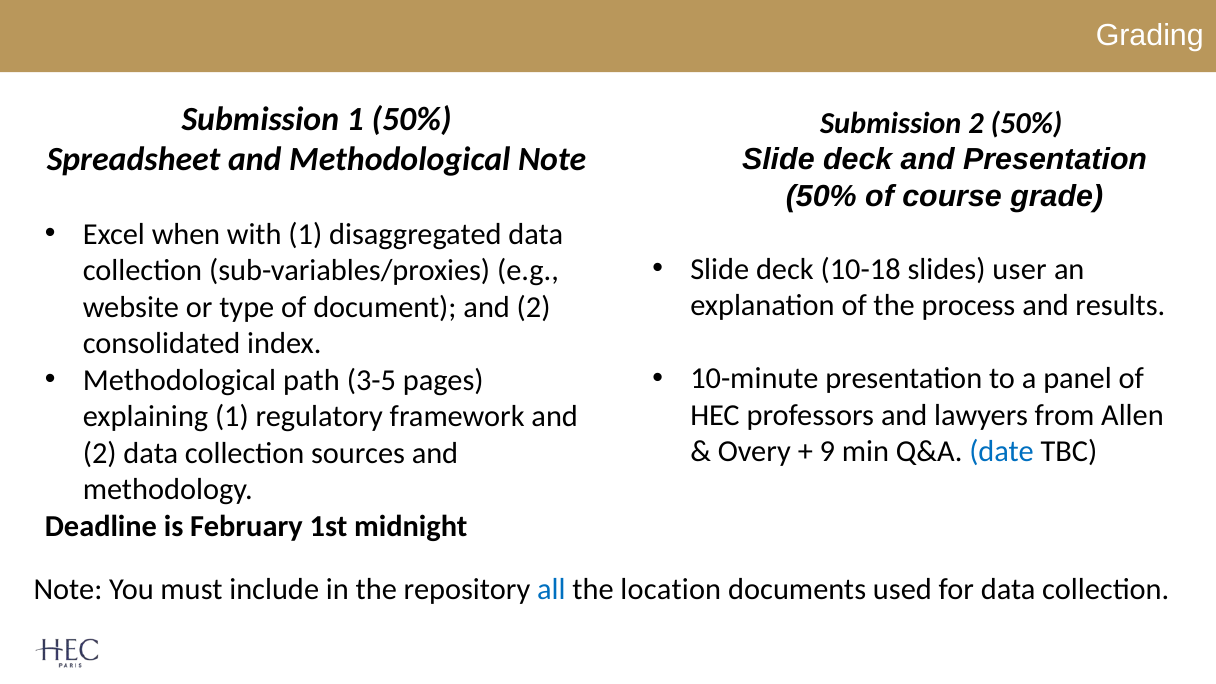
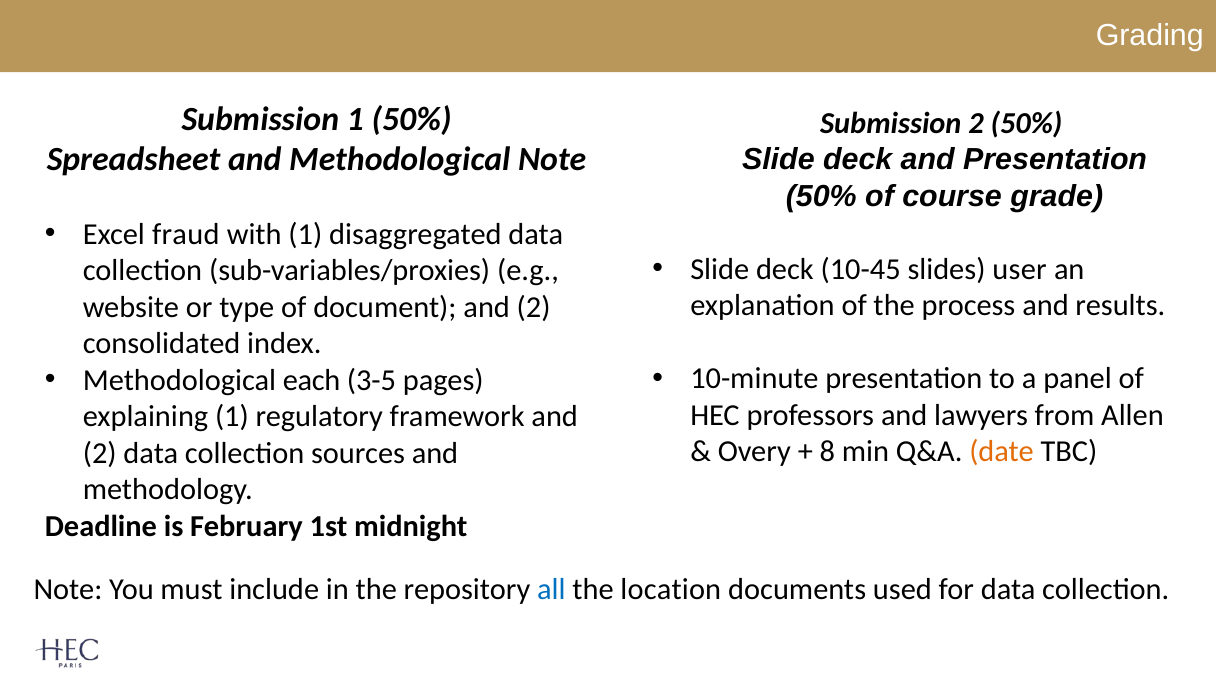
when: when -> fraud (186, 234)
10-18: 10-18 -> 10-45 (861, 269)
path: path -> each (312, 380)
9: 9 -> 8 (827, 452)
date colour: blue -> orange (1002, 452)
